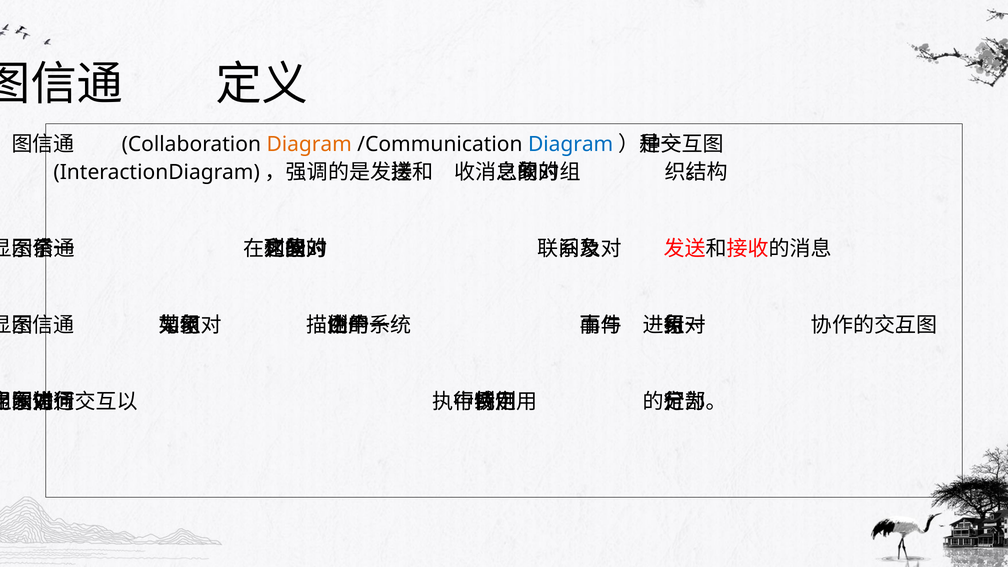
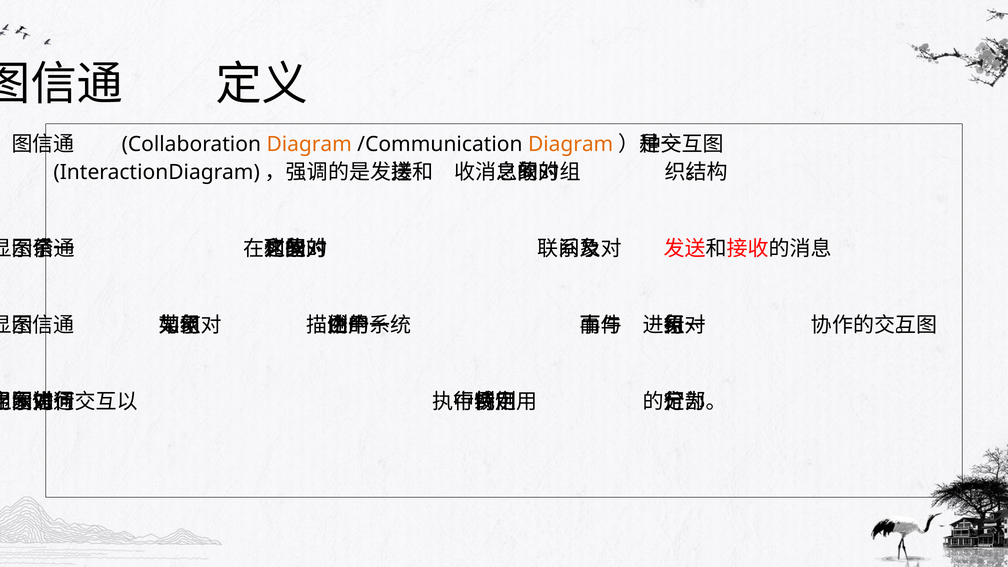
Diagram colour: blue -> orange (571, 144)
